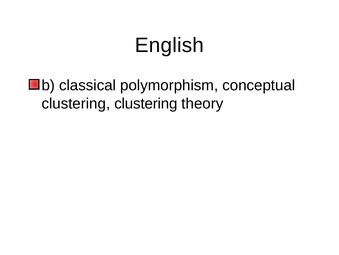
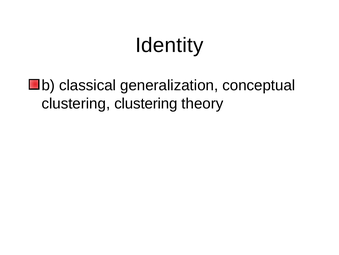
English: English -> Identity (169, 45)
polymorphism: polymorphism -> generalization (169, 85)
